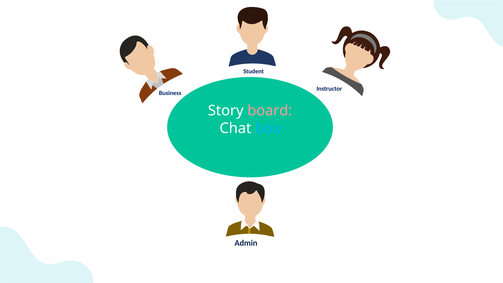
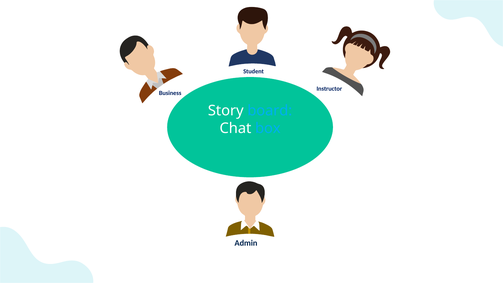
board colour: pink -> light blue (270, 111)
